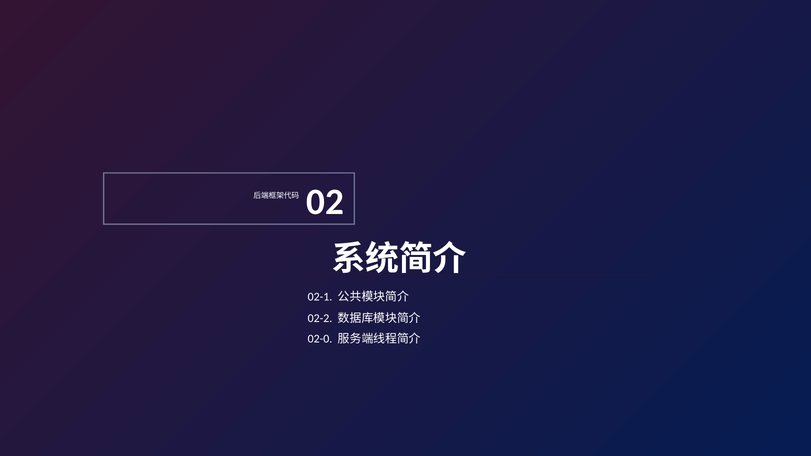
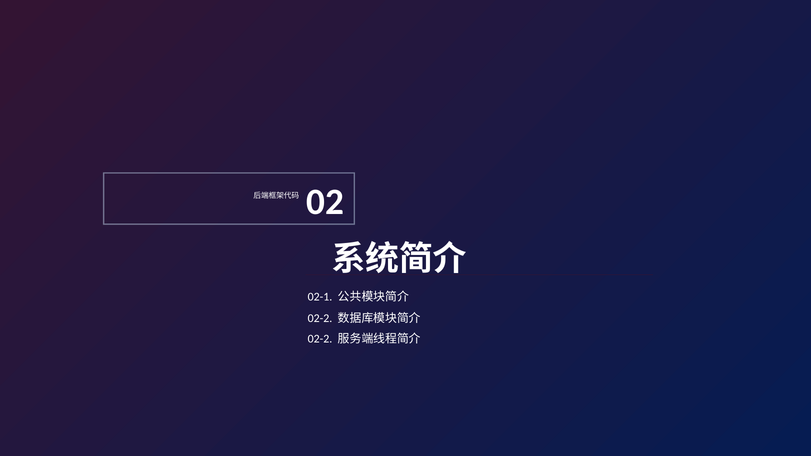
02-0: 02-0 -> 02-2 (320, 339)
